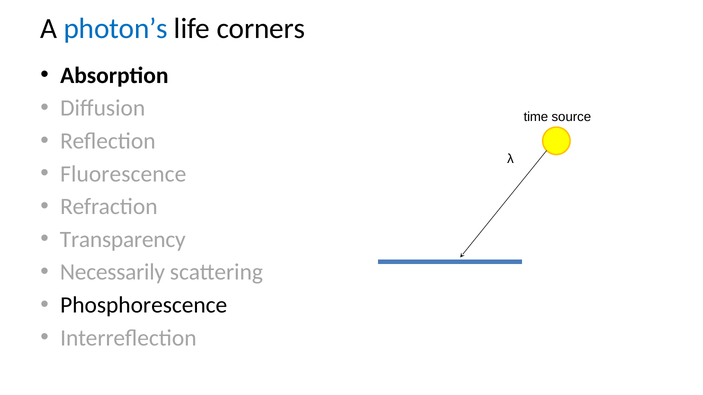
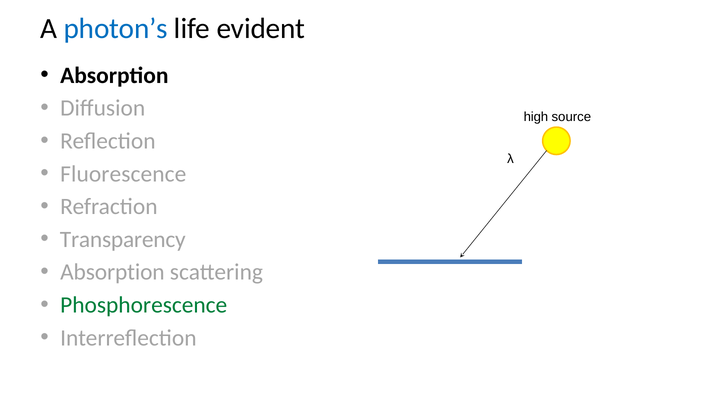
corners: corners -> evident (261, 28)
time: time -> high (536, 117)
Necessarily: Necessarily -> Absorption (112, 273)
Phosphorescence colour: black -> green (144, 305)
